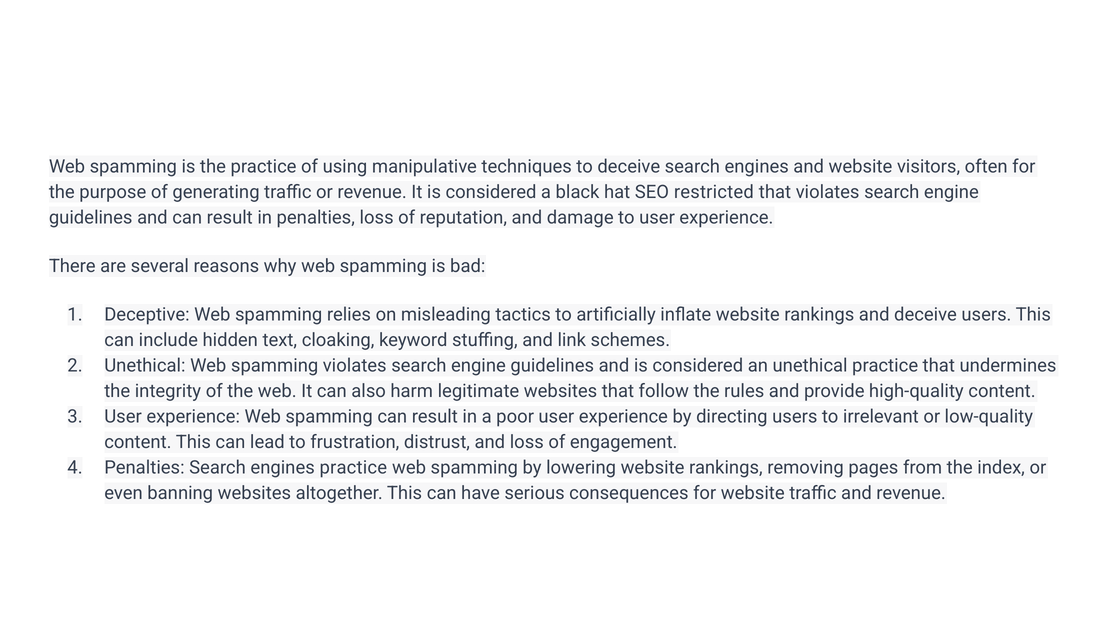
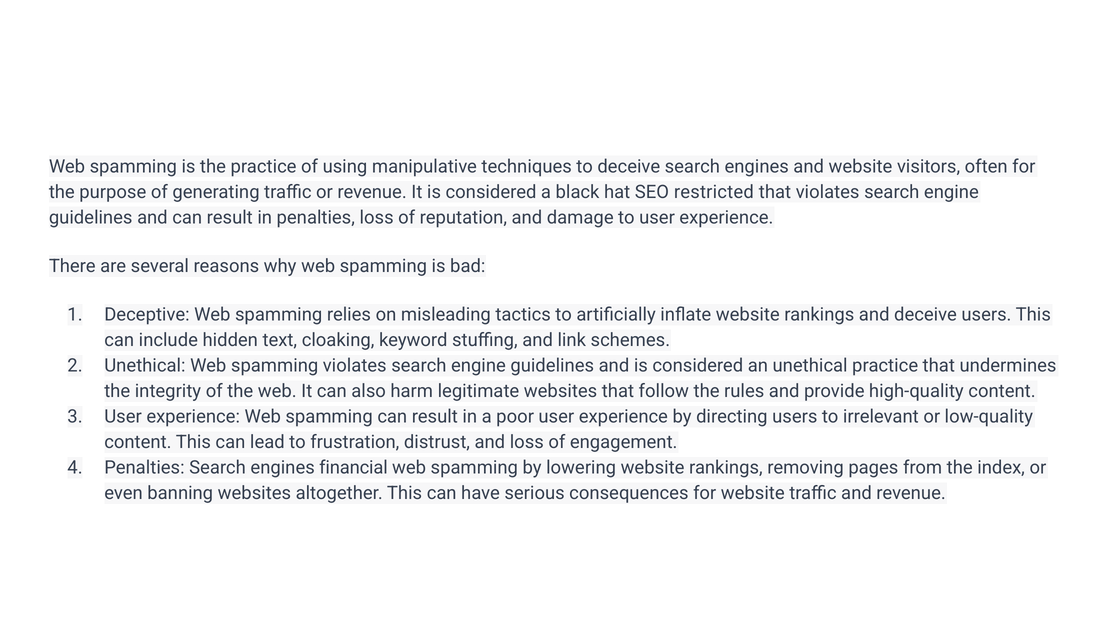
engines practice: practice -> financial (353, 468)
